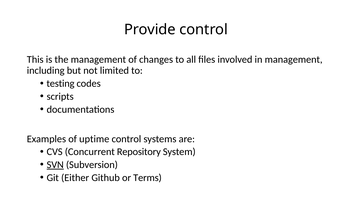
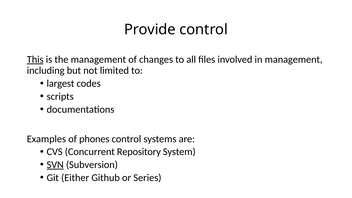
This underline: none -> present (35, 60)
testing: testing -> largest (60, 84)
uptime: uptime -> phones (94, 139)
Terms: Terms -> Series (147, 178)
